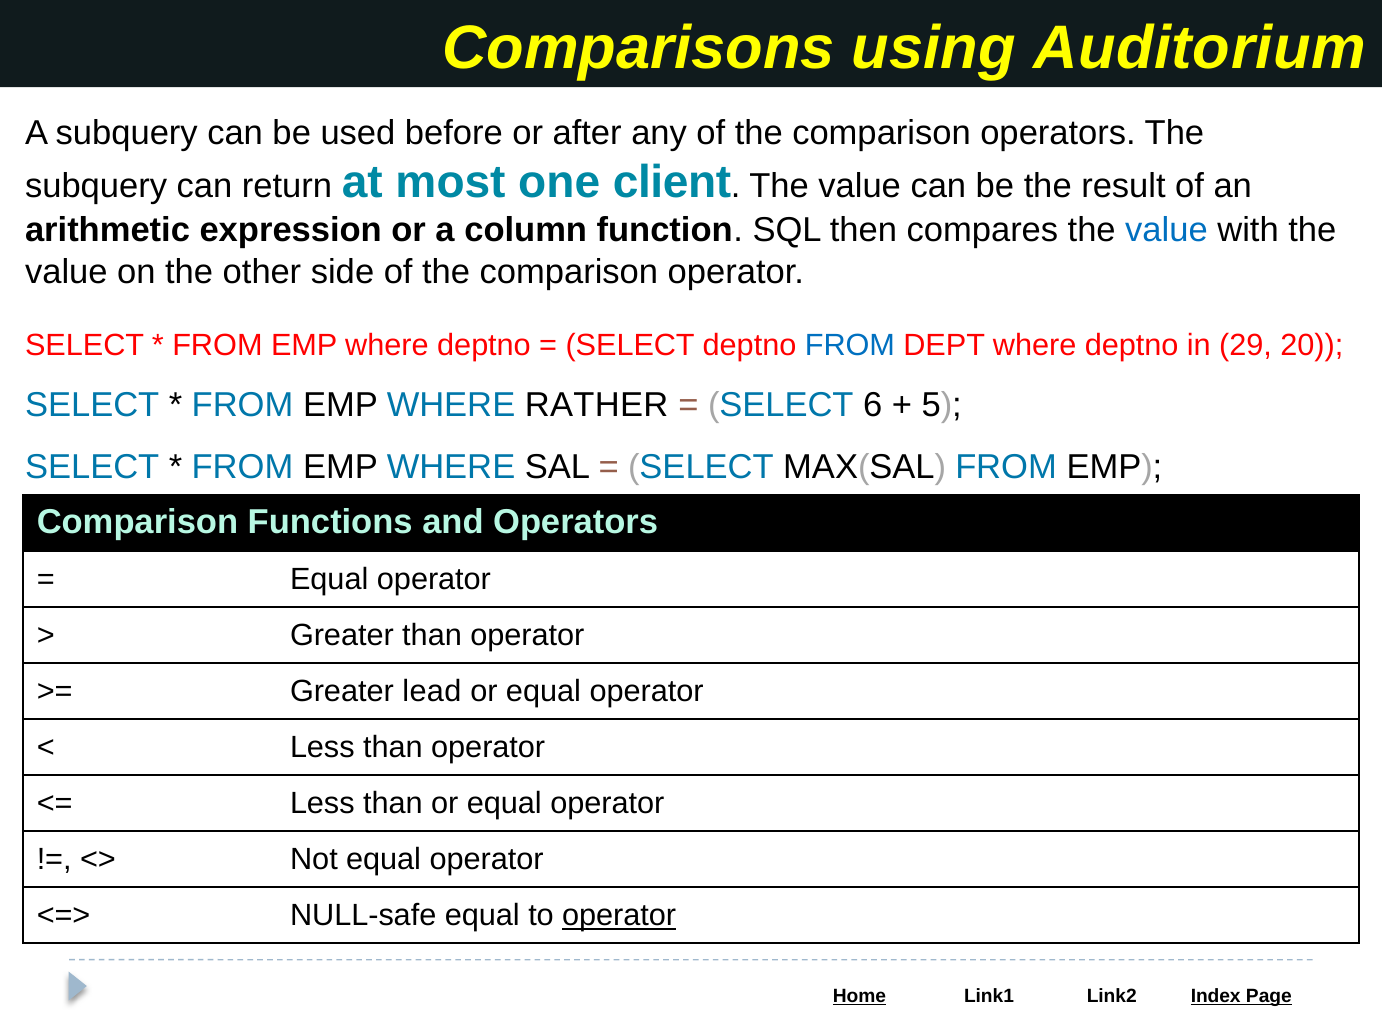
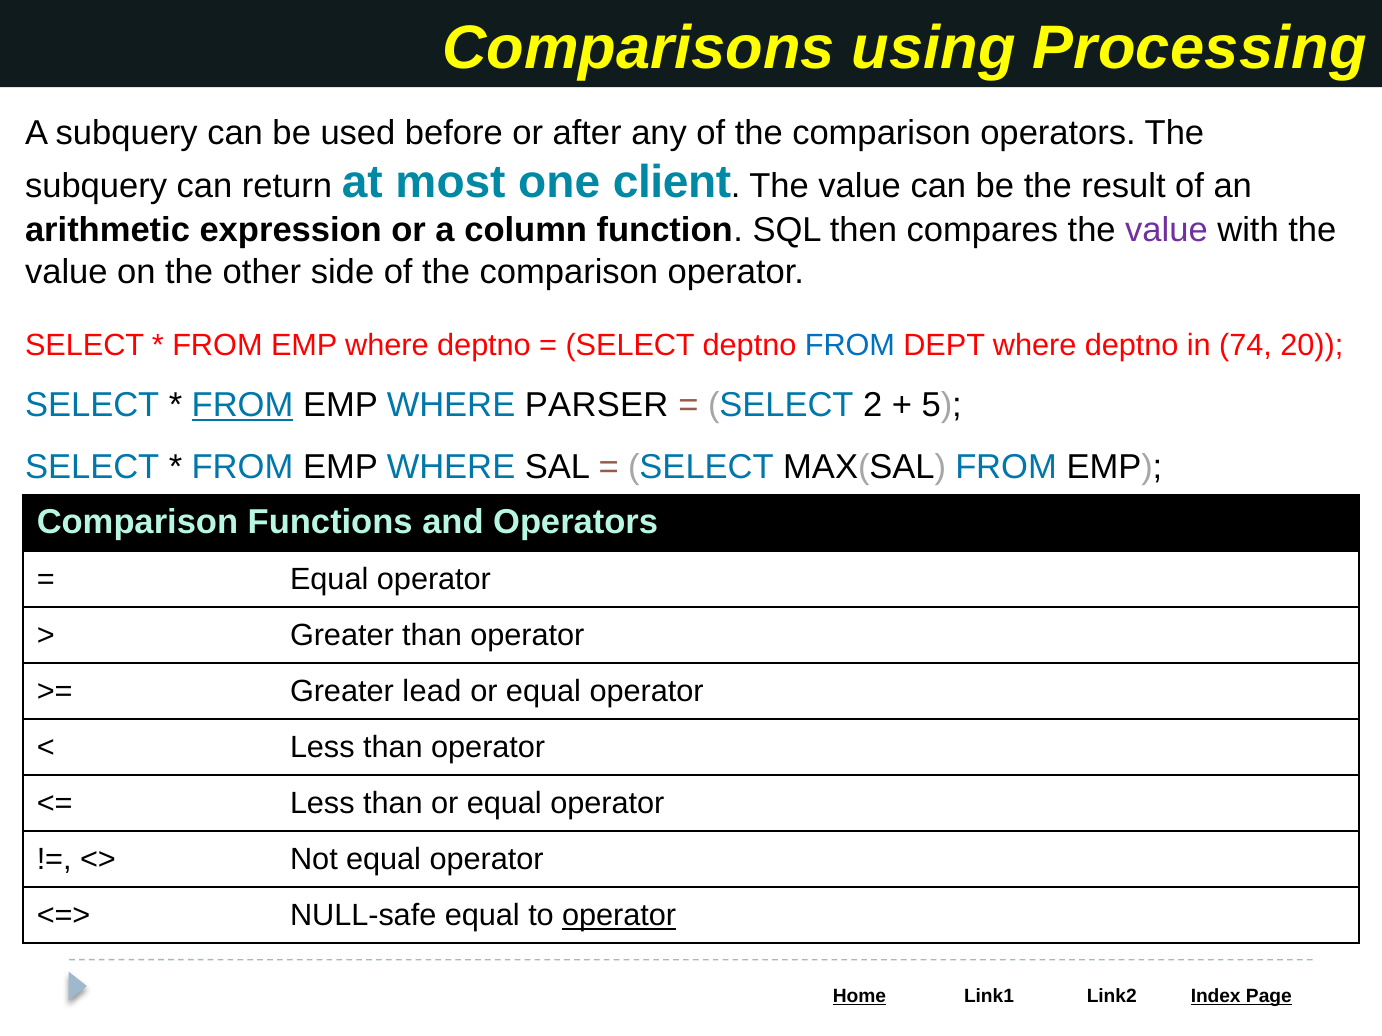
Auditorium: Auditorium -> Processing (1200, 48)
value colour: blue -> purple (1166, 230)
29: 29 -> 74 (1246, 345)
FROM underline: none -> present (243, 405)
RATHER: RATHER -> PARSER (597, 405)
6: 6 -> 2 (873, 405)
